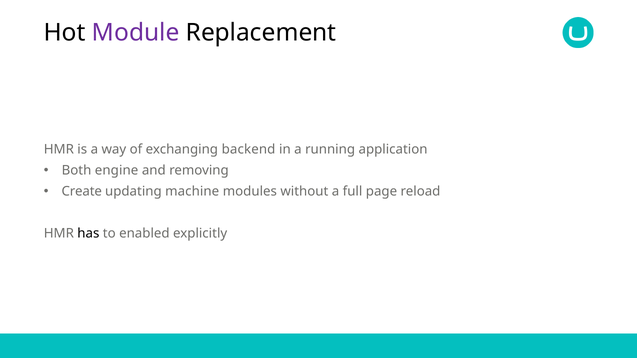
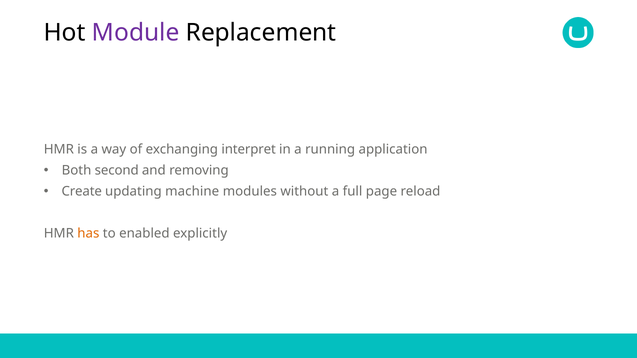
backend: backend -> interpret (249, 150)
engine: engine -> second (117, 171)
has colour: black -> orange (88, 234)
